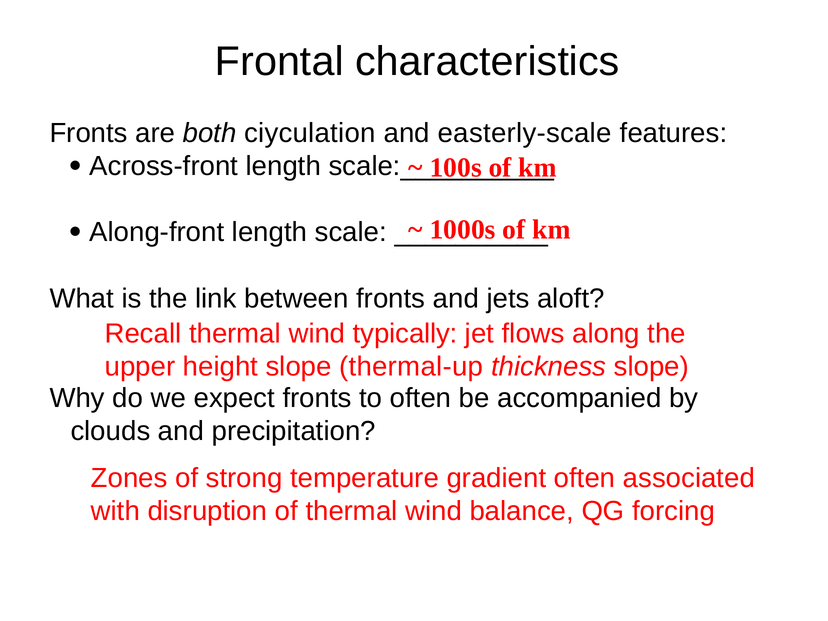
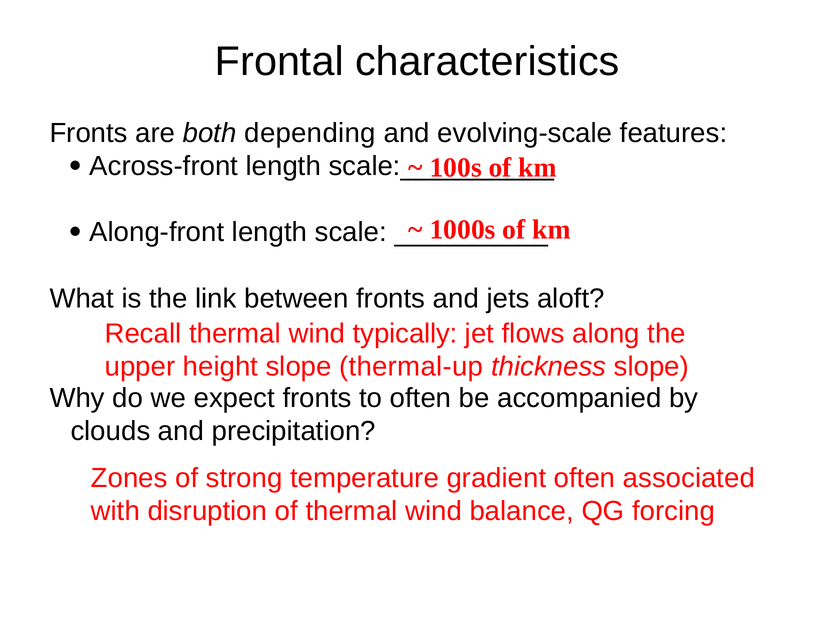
ciyculation: ciyculation -> depending (310, 133)
easterly-scale: easterly-scale -> evolving-scale (525, 133)
